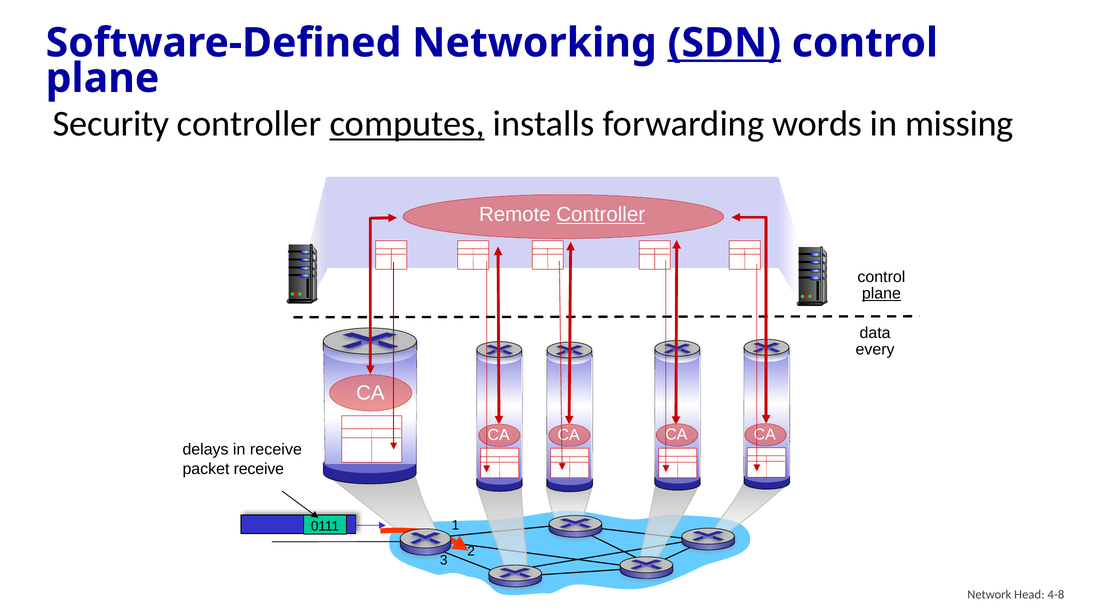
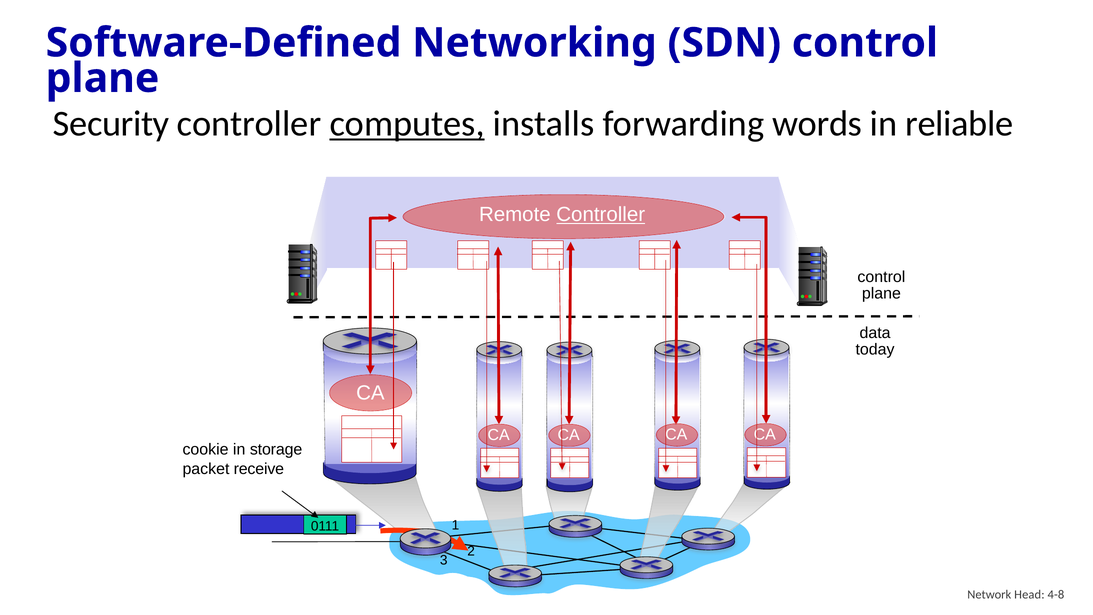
SDN underline: present -> none (724, 43)
missing: missing -> reliable (959, 124)
plane underline: present -> none (881, 293)
every: every -> today (875, 349)
delays: delays -> cookie (206, 450)
in receive: receive -> storage (276, 450)
